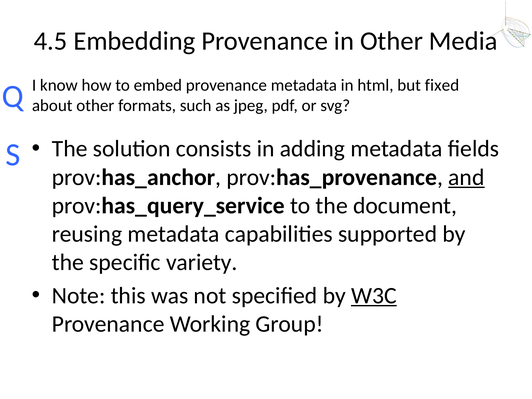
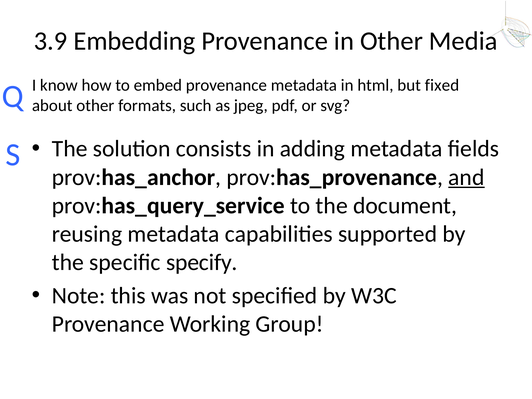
4.5: 4.5 -> 3.9 (51, 41)
variety: variety -> specify (202, 262)
W3C underline: present -> none (374, 296)
